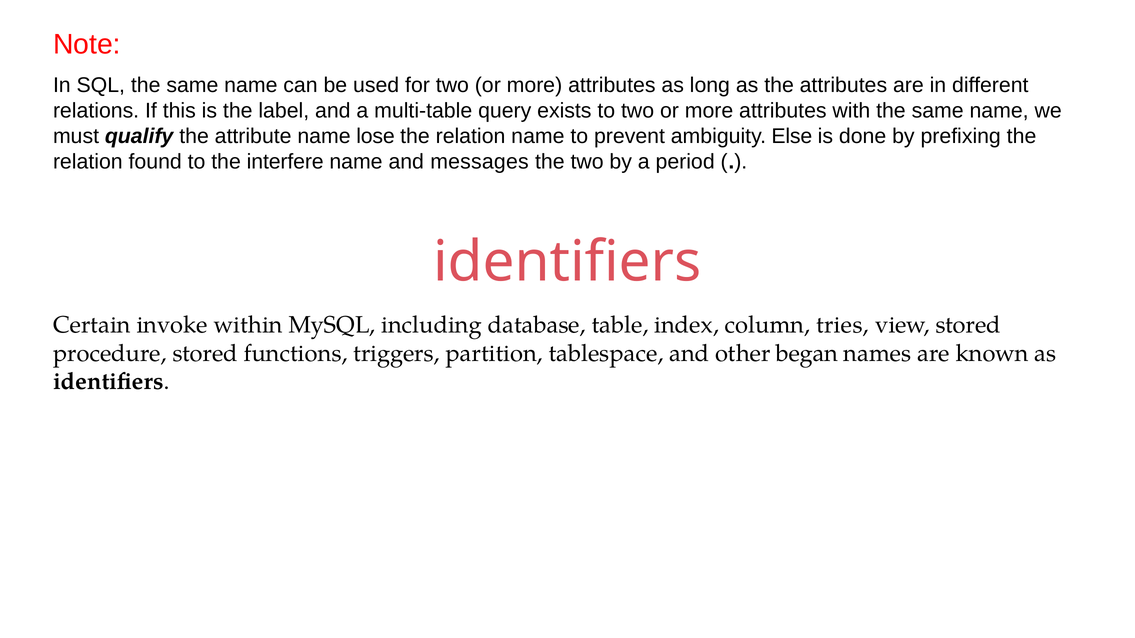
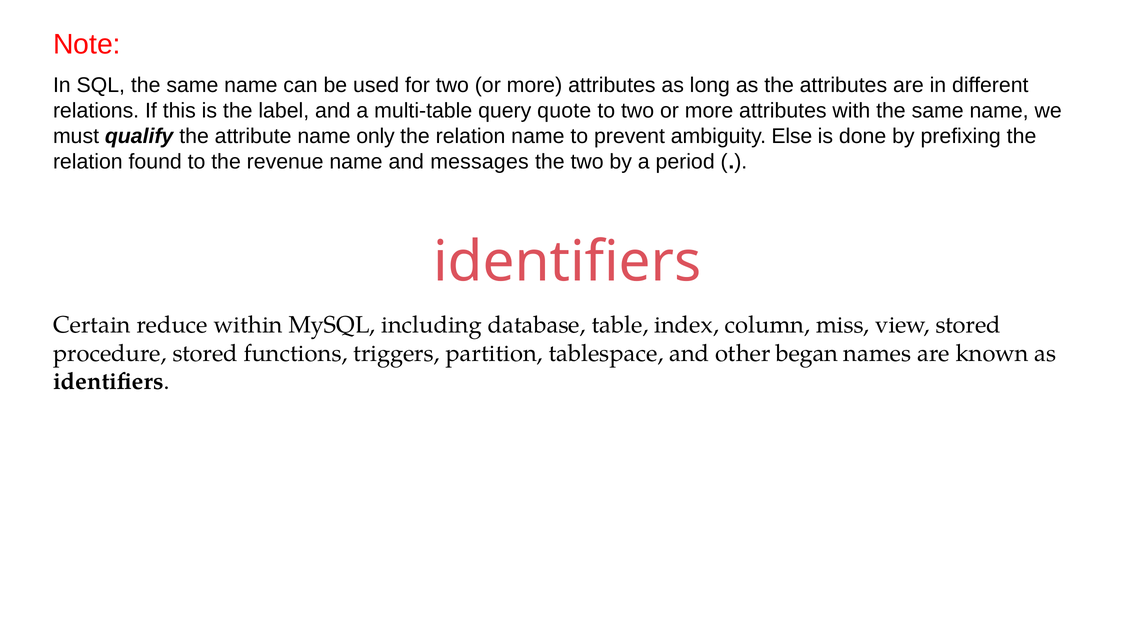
exists: exists -> quote (564, 111)
lose: lose -> only (376, 136)
interfere: interfere -> revenue (285, 162)
invoke: invoke -> reduce (172, 325)
tries: tries -> miss (843, 325)
